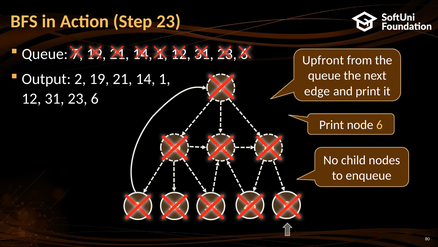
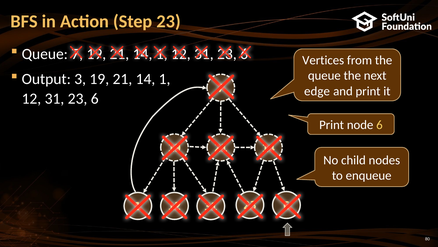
Upfront: Upfront -> Vertices (323, 60)
2: 2 -> 3 (80, 79)
